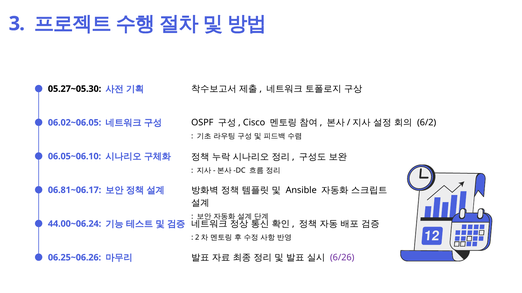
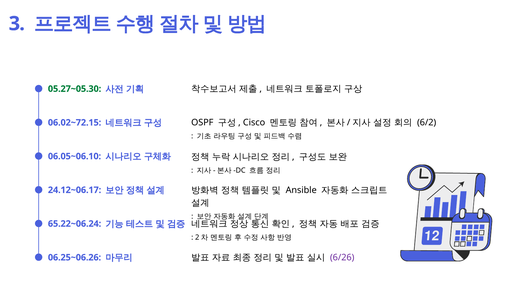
05.27~05.30 colour: black -> green (75, 89)
06.02~06.05: 06.02~06.05 -> 06.02~72.15 (75, 123)
06.81~06.17: 06.81~06.17 -> 24.12~06.17 (75, 190)
44.00~06.24: 44.00~06.24 -> 65.22~06.24 (75, 224)
